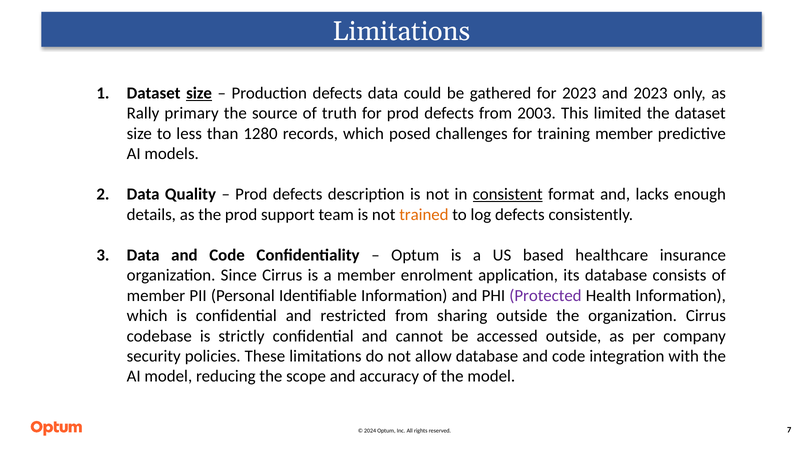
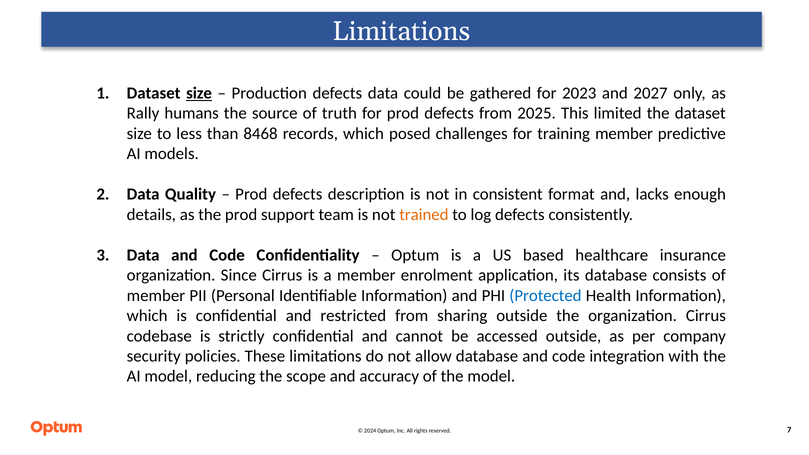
and 2023: 2023 -> 2027 (651, 93)
primary: primary -> humans (192, 113)
2003: 2003 -> 2025 (537, 113)
1280: 1280 -> 8468 (261, 134)
consistent underline: present -> none (508, 194)
Protected colour: purple -> blue (545, 296)
